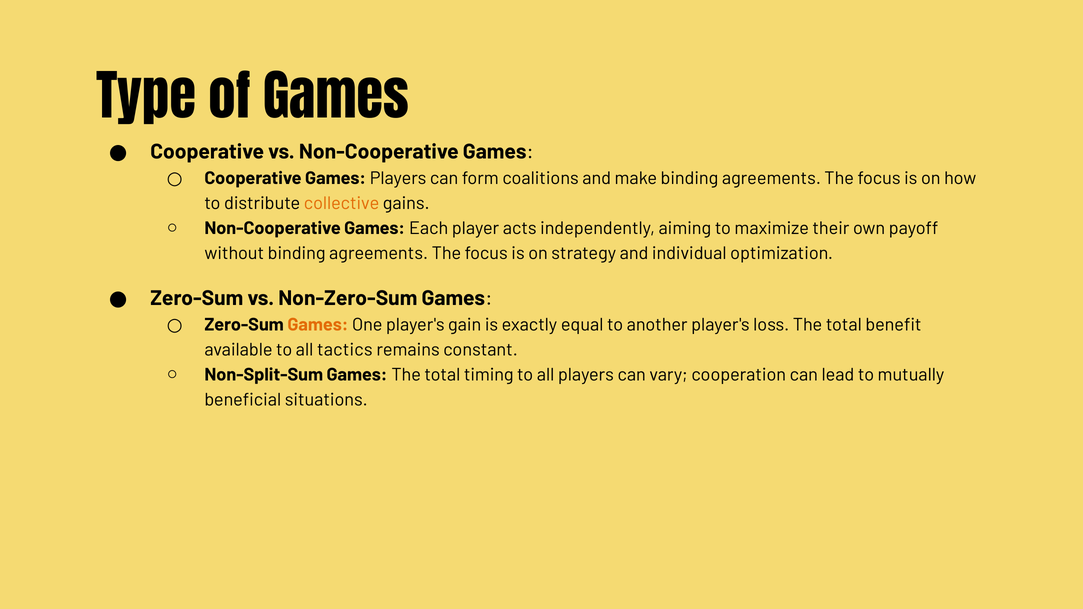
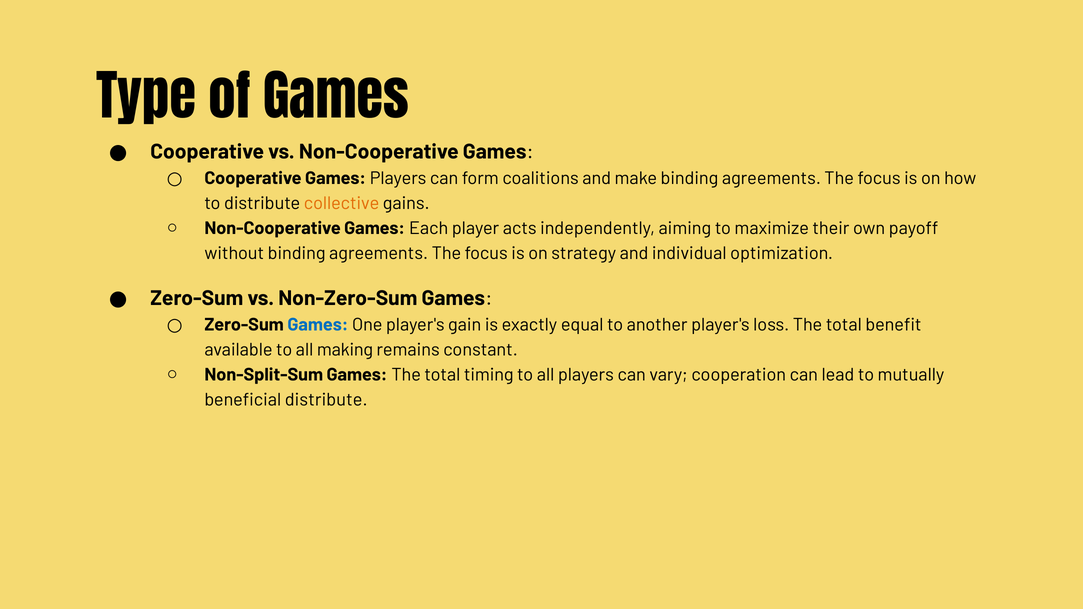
Games colour: orange -> blue (318, 325)
tactics: tactics -> making (345, 350)
beneficial situations: situations -> distribute (326, 400)
